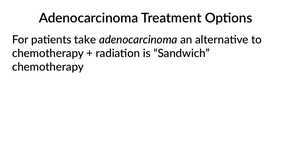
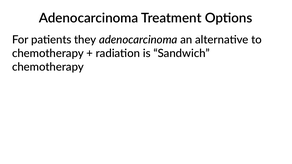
take: take -> they (85, 40)
